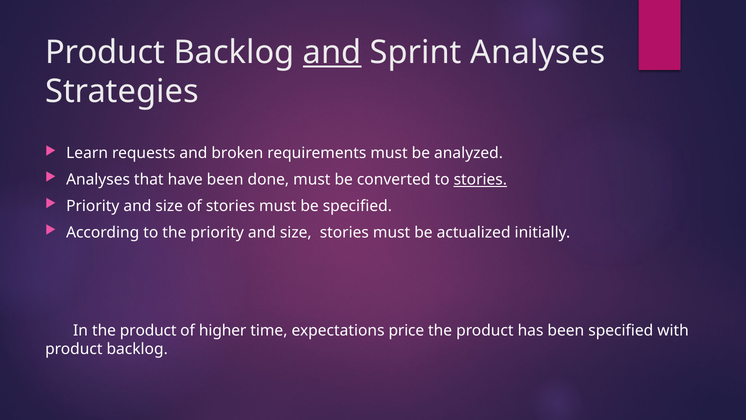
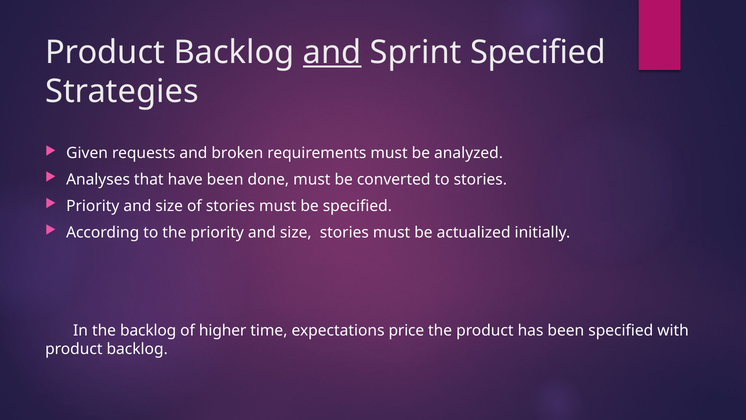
Sprint Analyses: Analyses -> Specified (538, 52)
Learn: Learn -> Given (87, 153)
stories underline: present -> none (480, 179)
In the product: product -> backlog (148, 330)
